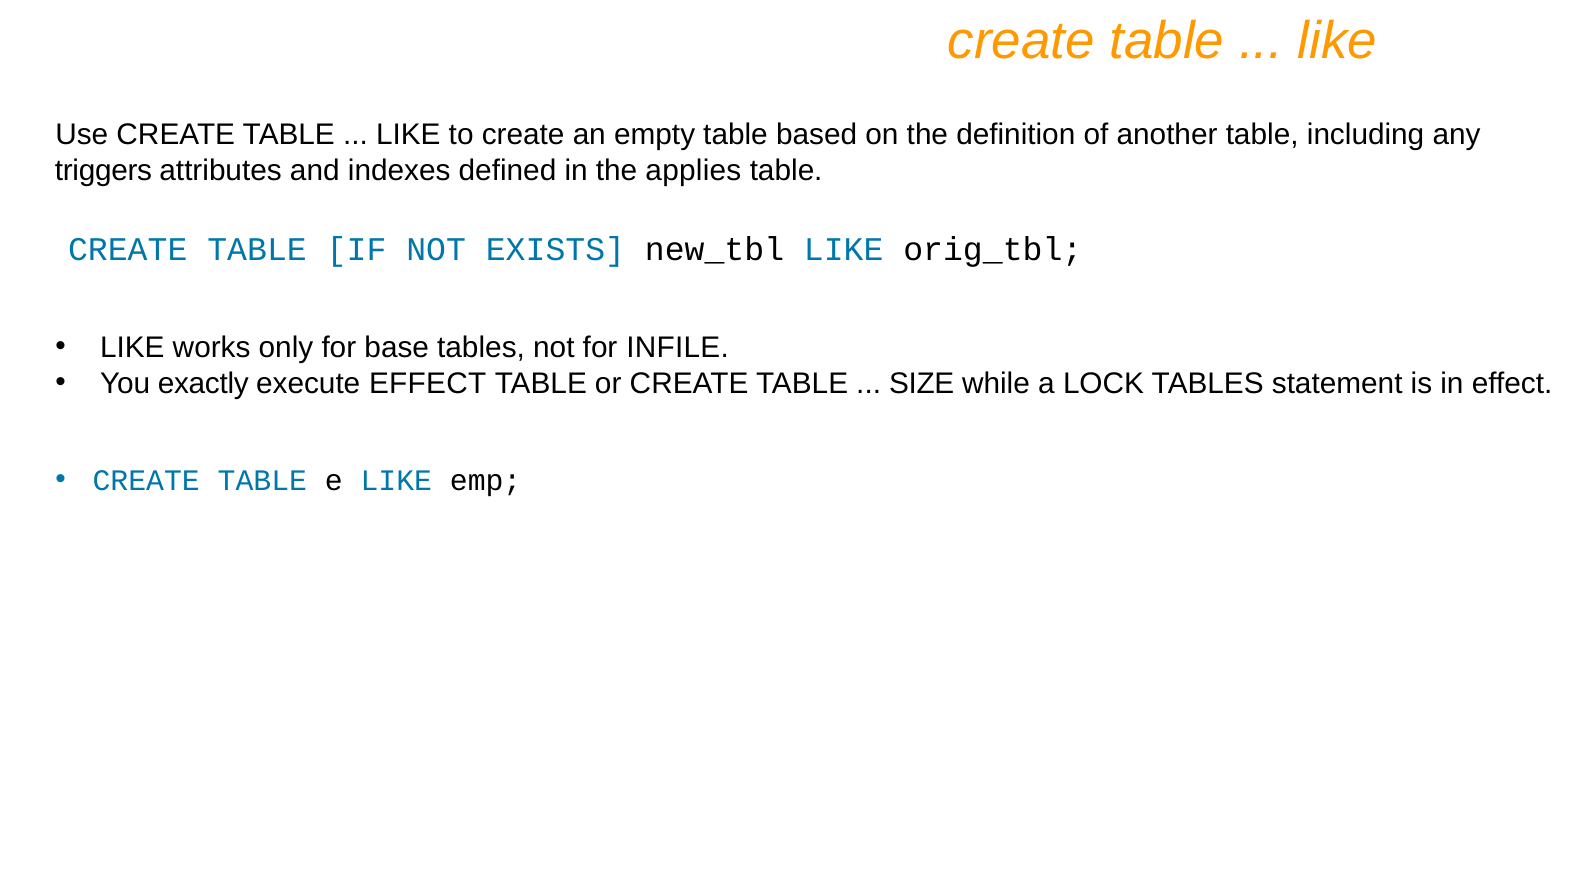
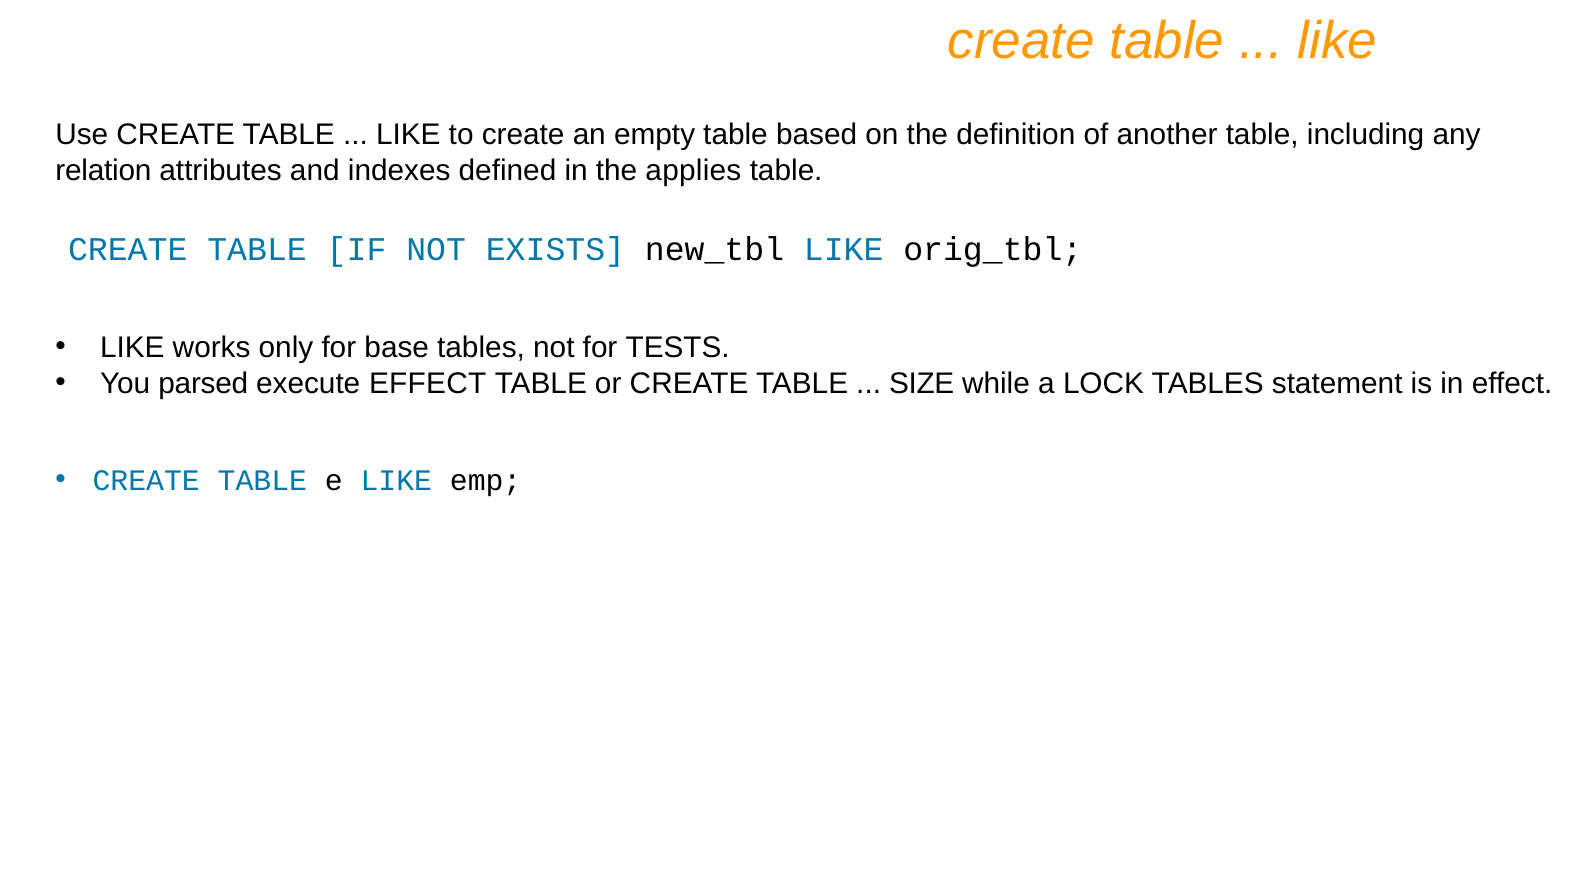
triggers: triggers -> relation (103, 171)
INFILE: INFILE -> TESTS (678, 348)
exactly: exactly -> parsed (203, 384)
